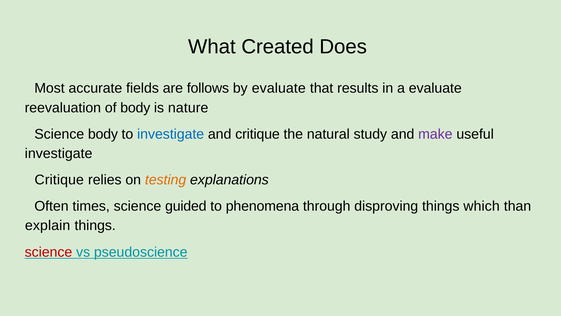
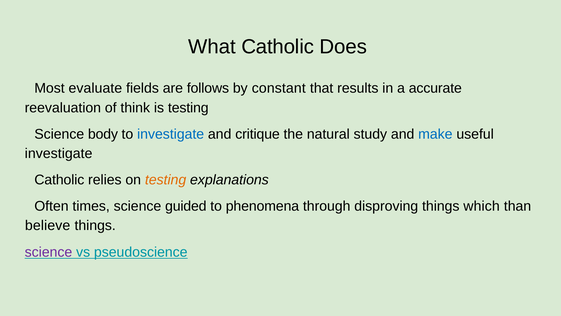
What Created: Created -> Catholic (278, 47)
accurate: accurate -> evaluate (95, 88)
by evaluate: evaluate -> constant (279, 88)
a evaluate: evaluate -> accurate (435, 88)
of body: body -> think (135, 108)
is nature: nature -> testing (188, 108)
make colour: purple -> blue (435, 134)
Critique: Critique -> Catholic (59, 180)
explain: explain -> believe (48, 225)
science colour: red -> purple (48, 252)
